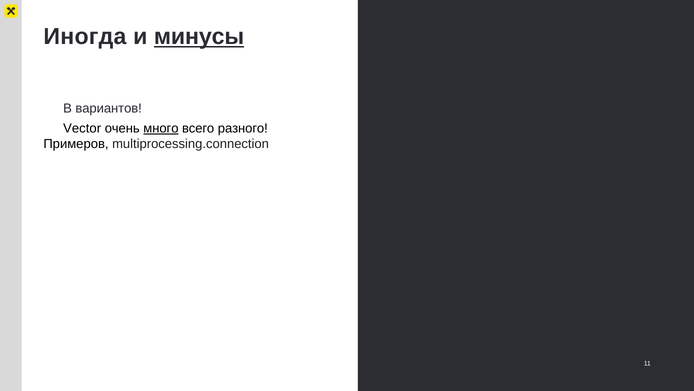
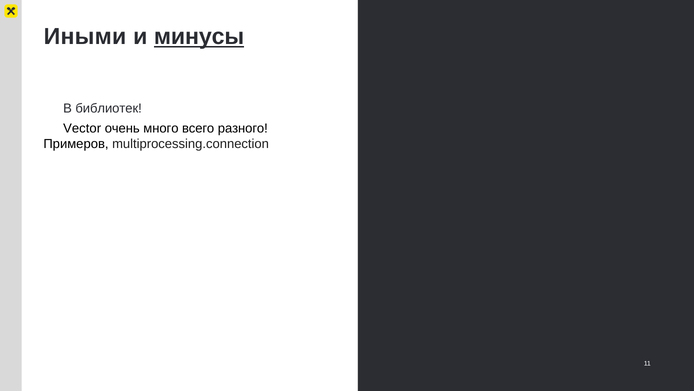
Иногда: Иногда -> Иными (85, 37)
вариантов: вариантов -> библиотек (109, 108)
много underline: present -> none (161, 128)
